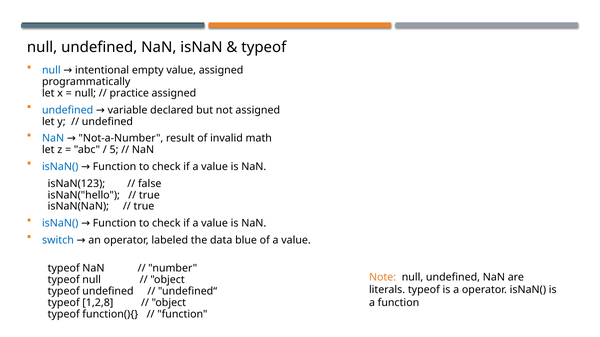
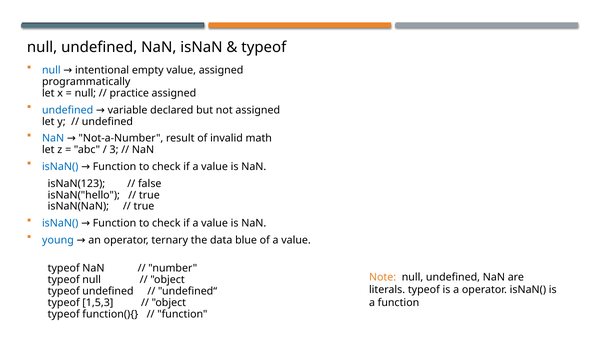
5: 5 -> 3 (114, 150)
switch: switch -> young (58, 240)
labeled: labeled -> ternary (170, 240)
1,2,8: 1,2,8 -> 1,5,3 (98, 303)
